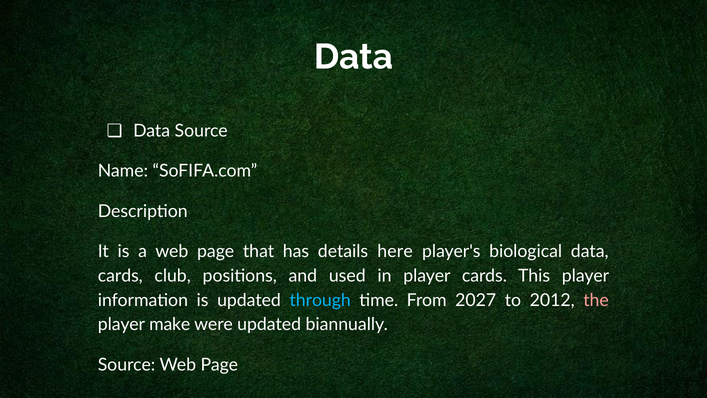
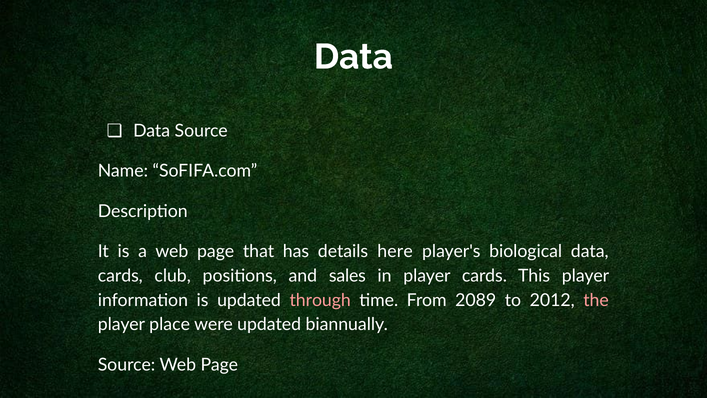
used: used -> sales (347, 276)
through colour: light blue -> pink (320, 300)
2027: 2027 -> 2089 (476, 300)
make: make -> place (170, 324)
